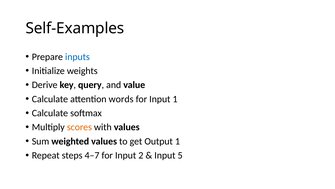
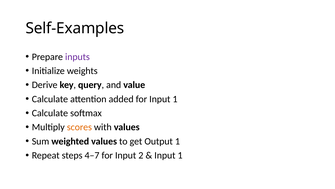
inputs colour: blue -> purple (77, 57)
words: words -> added (121, 99)
5: 5 -> 1 (180, 155)
